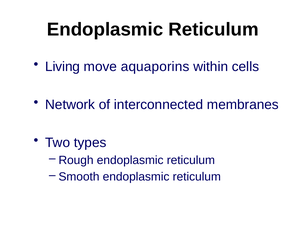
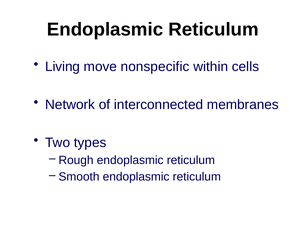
aquaporins: aquaporins -> nonspecific (155, 67)
